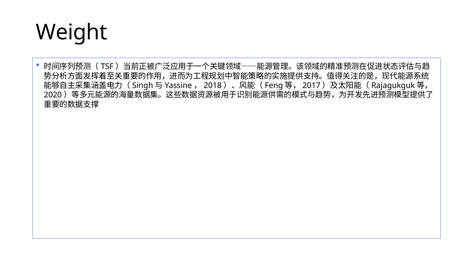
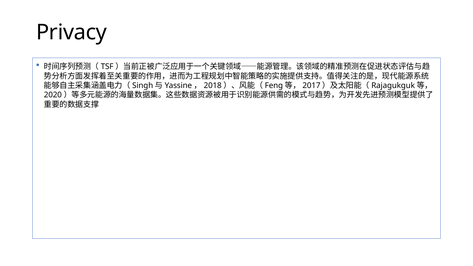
Weight: Weight -> Privacy (72, 32)
